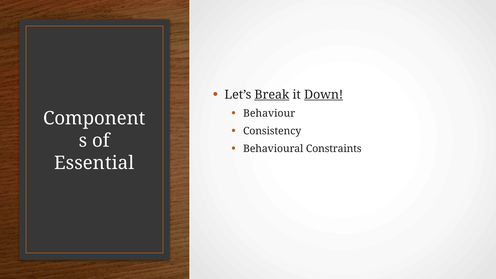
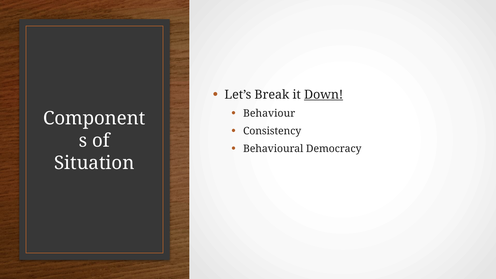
Break underline: present -> none (272, 95)
Constraints: Constraints -> Democracy (334, 149)
Essential: Essential -> Situation (94, 163)
